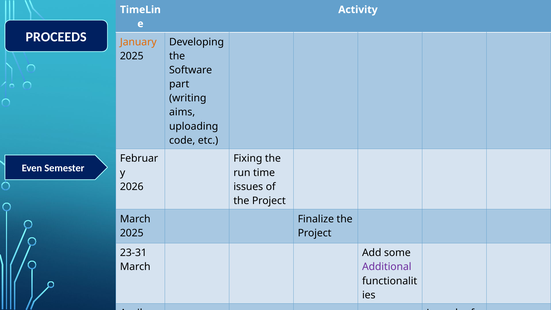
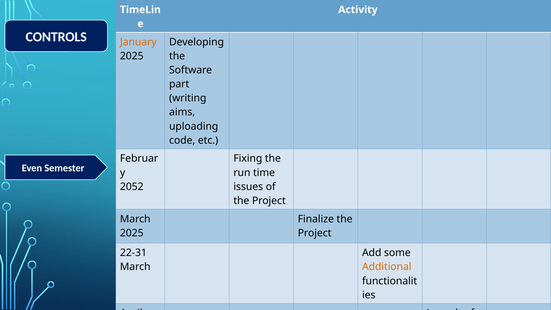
PROCEEDS: PROCEEDS -> CONTROLS (56, 37)
2026: 2026 -> 2052 (132, 187)
23-31: 23-31 -> 22-31 (133, 253)
Additional colour: purple -> orange (387, 267)
